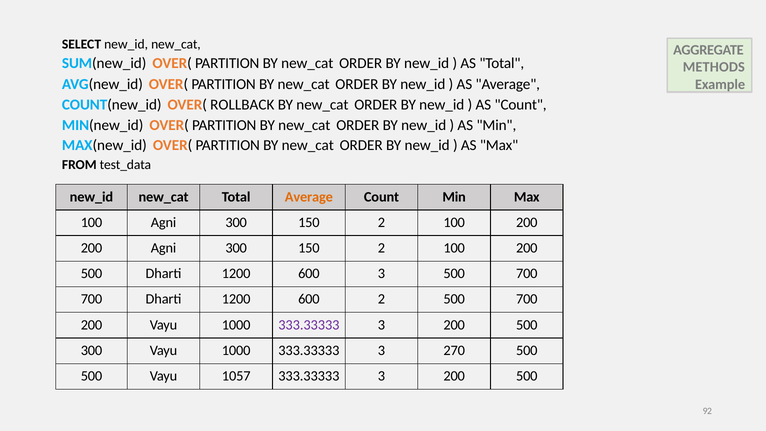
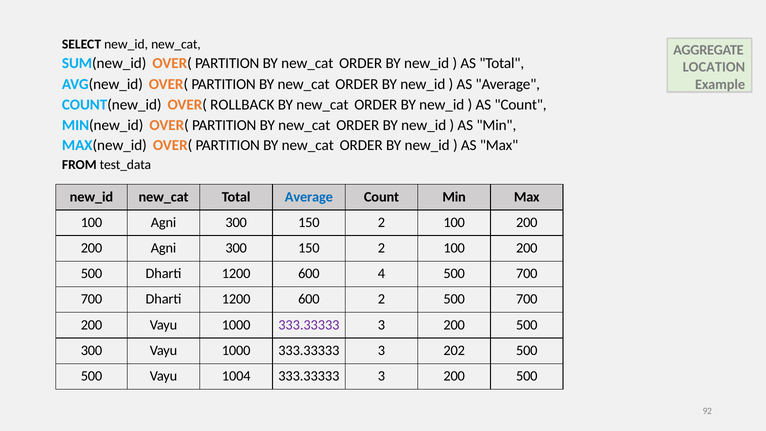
METHODS: METHODS -> LOCATION (714, 67)
Average colour: orange -> blue (309, 197)
600 3: 3 -> 4 (381, 274)
270: 270 -> 202 (454, 350)
1057: 1057 -> 1004 (236, 376)
